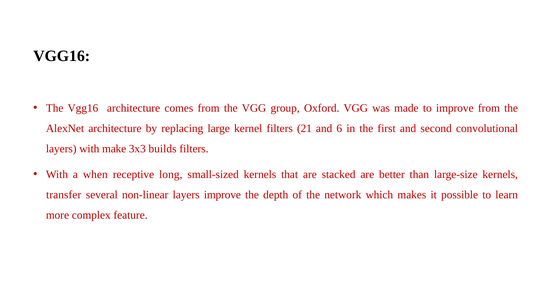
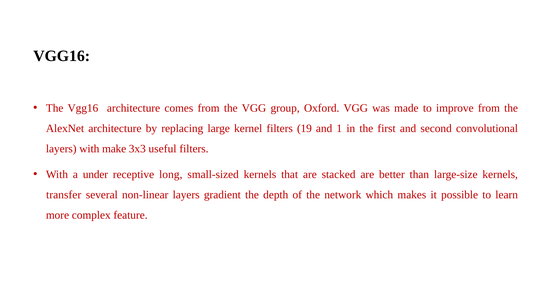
21: 21 -> 19 (304, 128)
6: 6 -> 1 (339, 128)
builds: builds -> useful (163, 149)
when: when -> under (95, 174)
layers improve: improve -> gradient (222, 195)
